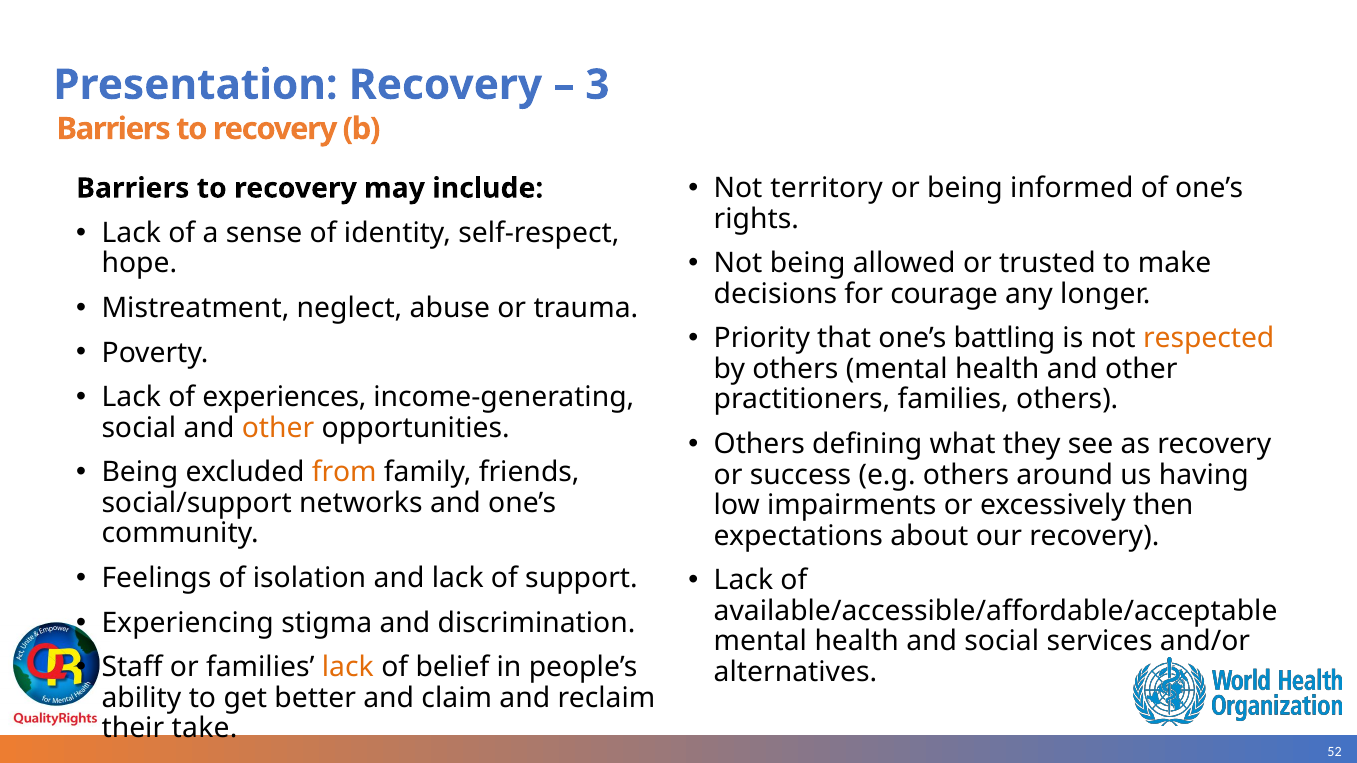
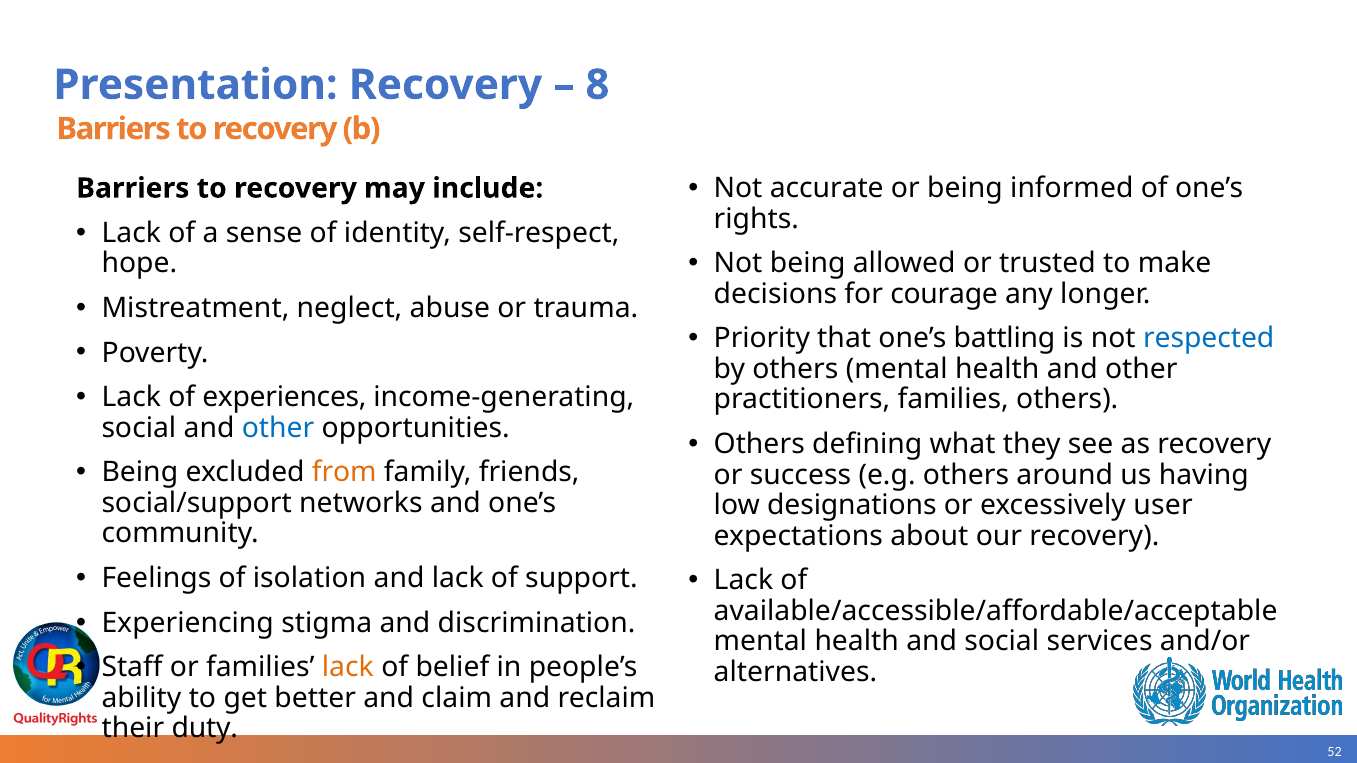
3: 3 -> 8 (597, 85)
territory: territory -> accurate (827, 188)
respected colour: orange -> blue (1209, 339)
other colour: orange -> blue (278, 428)
impairments: impairments -> designations (852, 506)
then: then -> user (1163, 506)
take: take -> duty (205, 729)
